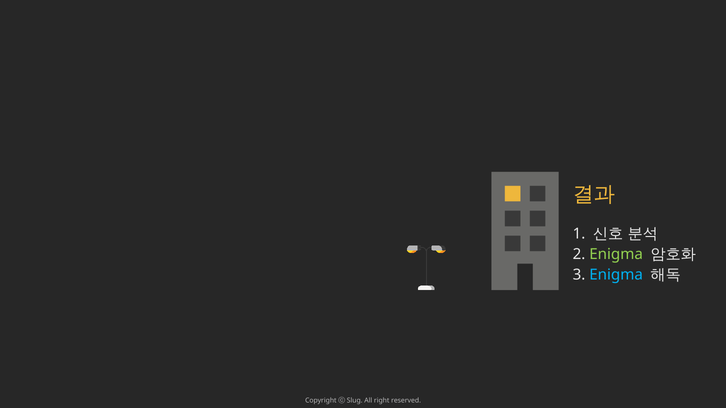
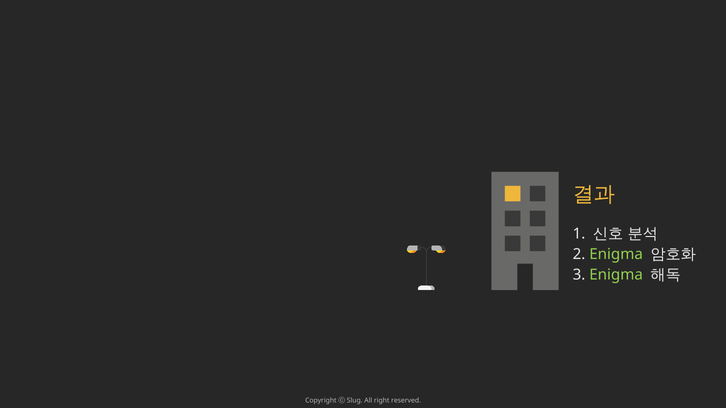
Enigma colour: light blue -> light green (616, 275)
